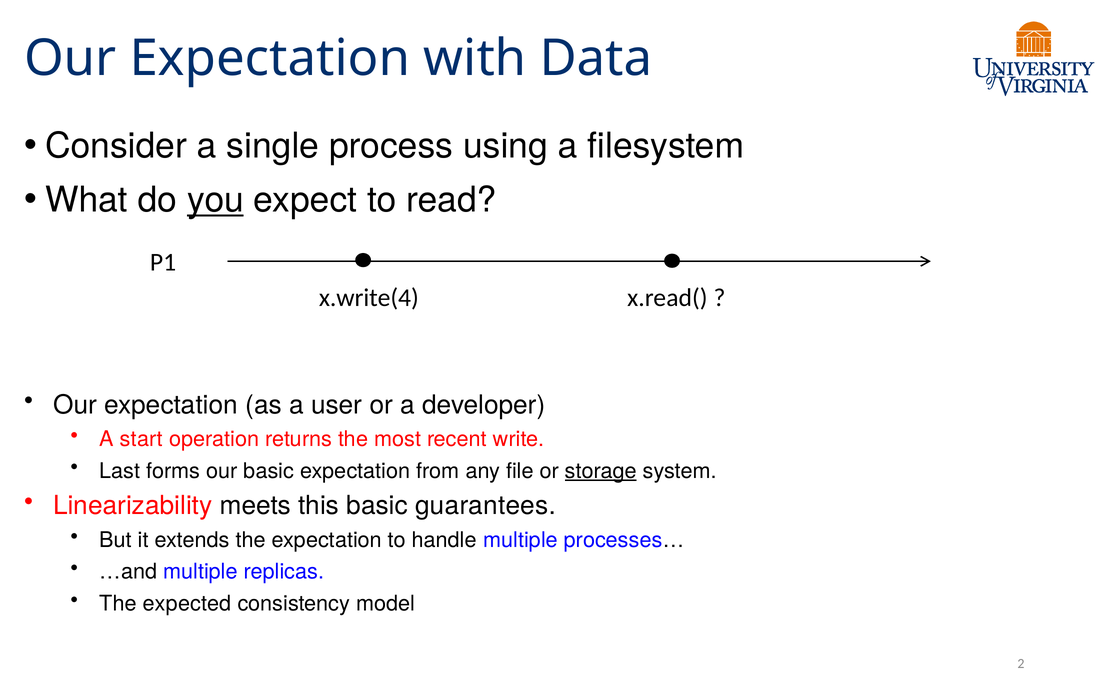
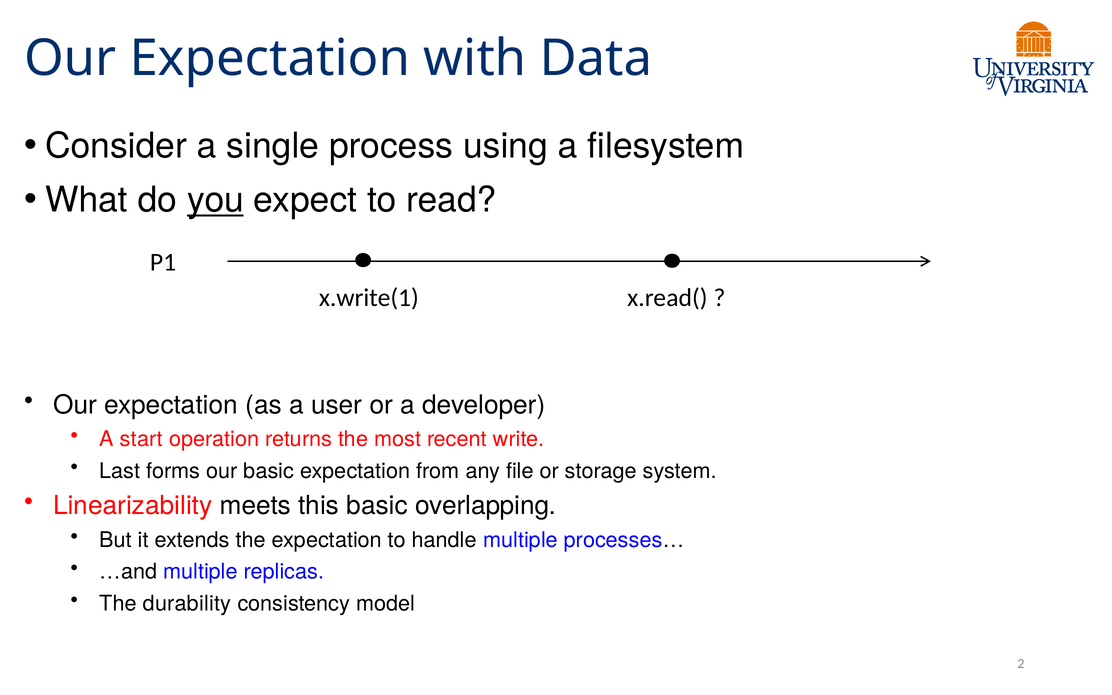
x.write(4: x.write(4 -> x.write(1 (369, 298)
storage underline: present -> none (601, 471)
guarantees: guarantees -> overlapping (486, 506)
expected: expected -> durability (187, 603)
